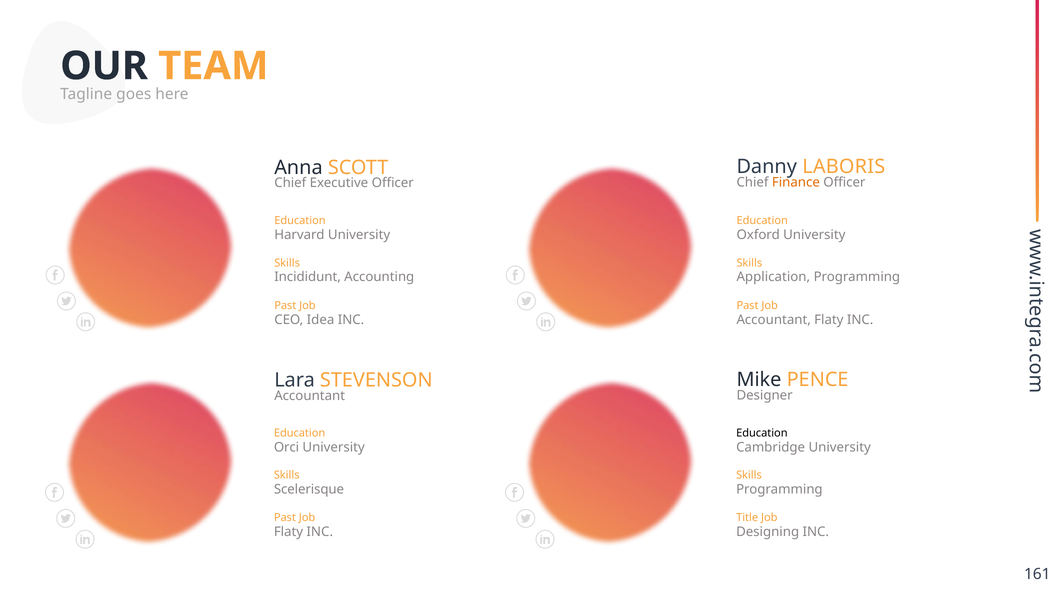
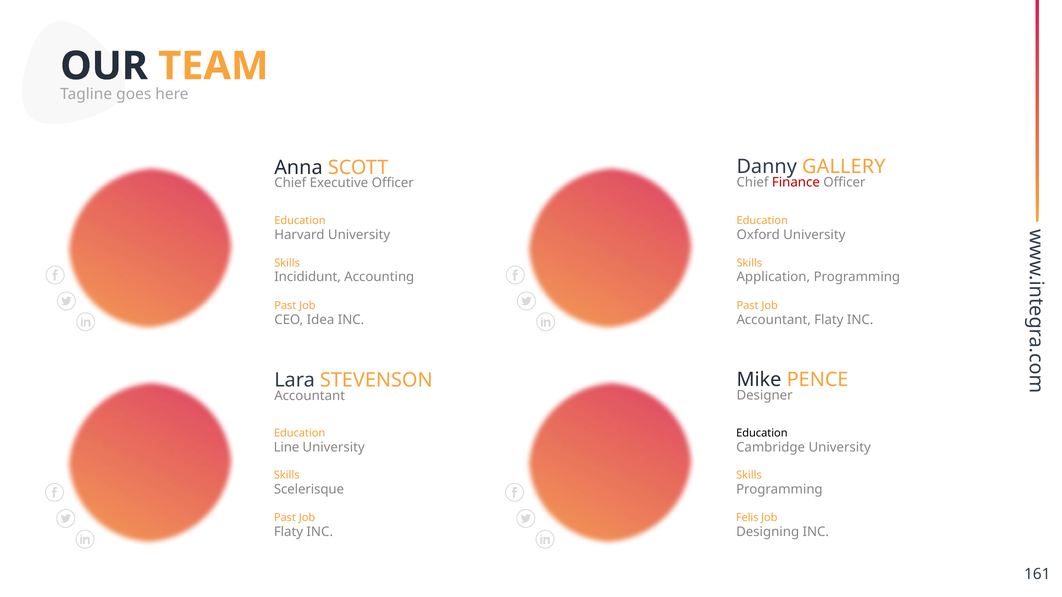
LABORIS: LABORIS -> GALLERY (844, 167)
Finance colour: orange -> red (796, 183)
Orci: Orci -> Line (287, 448)
Title: Title -> Felis (747, 518)
